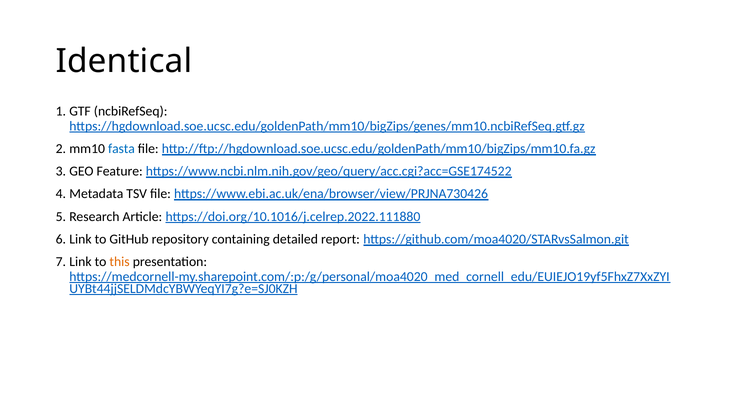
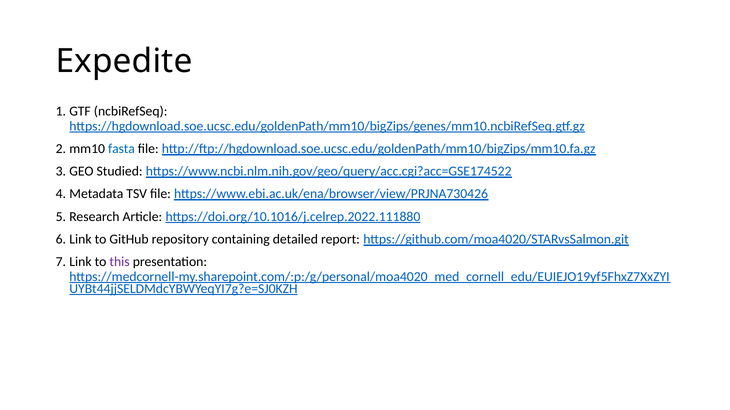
Identical: Identical -> Expedite (124, 61)
Feature: Feature -> Studied (120, 172)
this colour: orange -> purple (120, 262)
